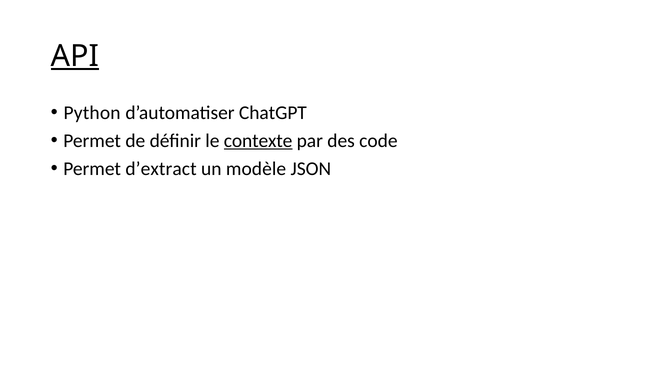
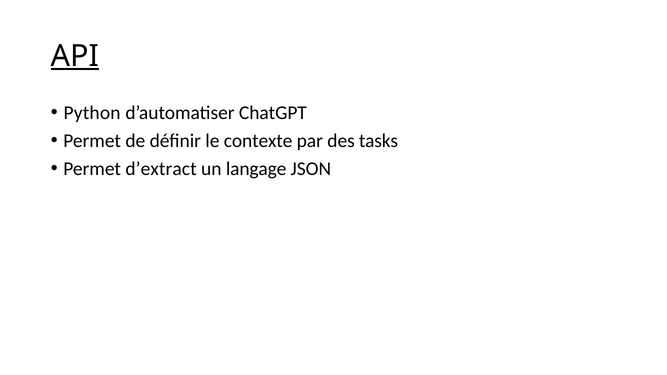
contexte underline: present -> none (258, 141)
code: code -> tasks (378, 141)
modèle: modèle -> langage (256, 169)
